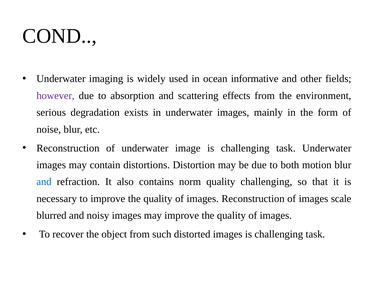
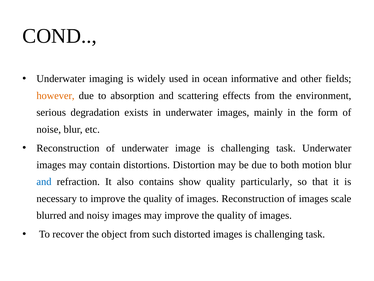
however colour: purple -> orange (55, 95)
norm: norm -> show (190, 181)
quality challenging: challenging -> particularly (266, 181)
